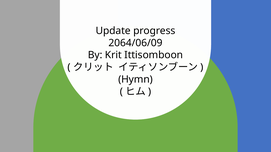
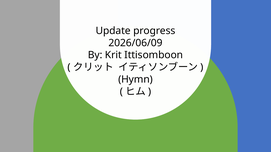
2064/06/09: 2064/06/09 -> 2026/06/09 (135, 43)
